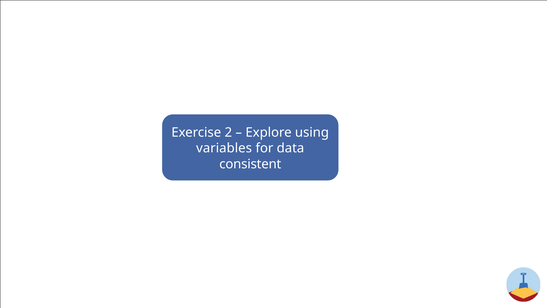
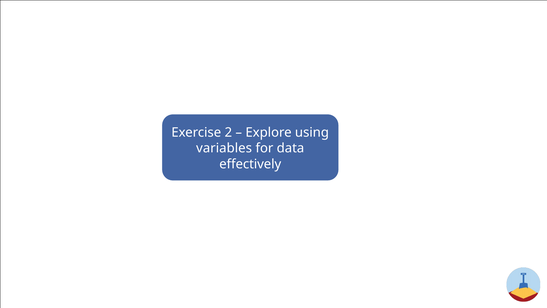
consistent: consistent -> effectively (250, 164)
